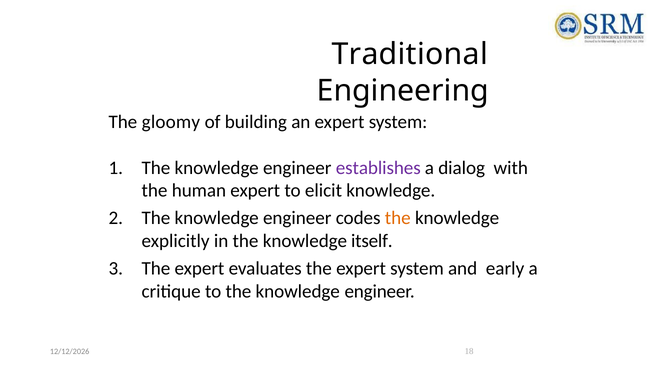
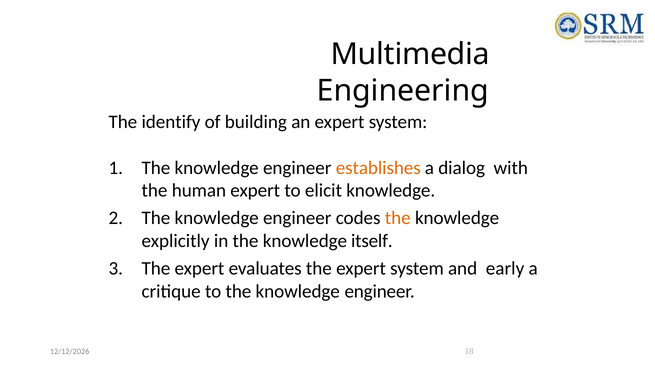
Traditional: Traditional -> Multimedia (410, 54)
gloomy: gloomy -> identify (171, 122)
establishes colour: purple -> orange (378, 168)
